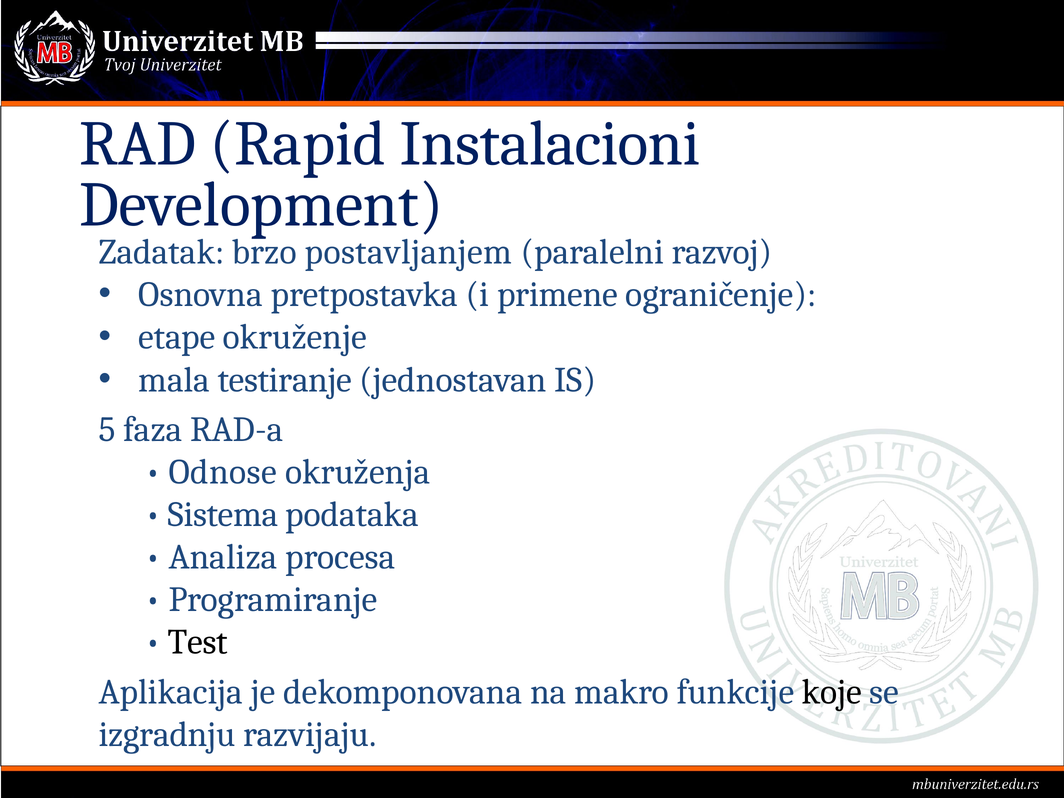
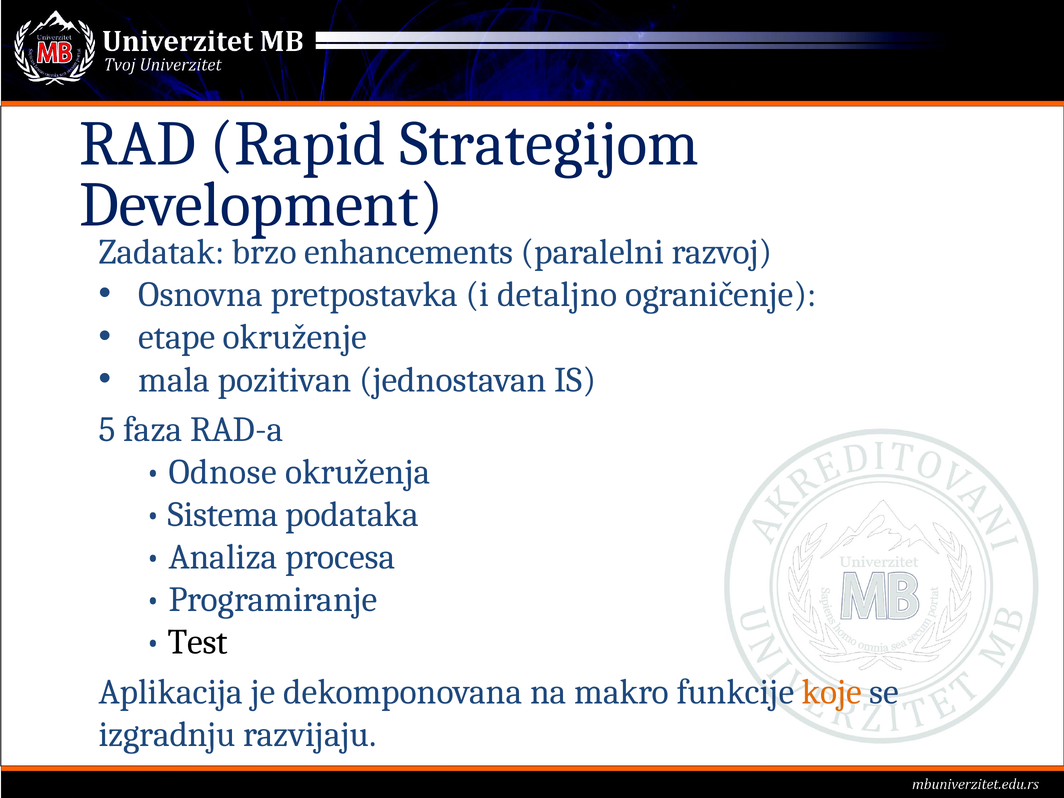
Instalacioni: Instalacioni -> Strategijom (549, 144)
postavljanjem: postavljanjem -> enhancements (409, 252)
primene: primene -> detaljno (557, 295)
testiranje: testiranje -> pozitivan (285, 380)
koje colour: black -> orange (832, 692)
